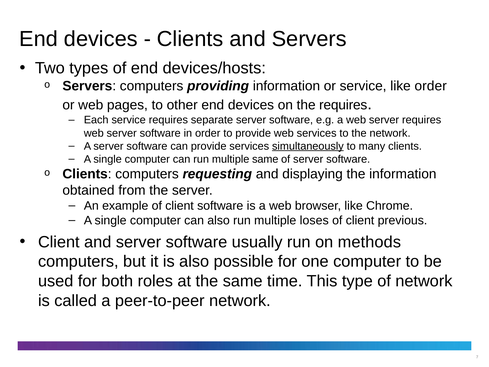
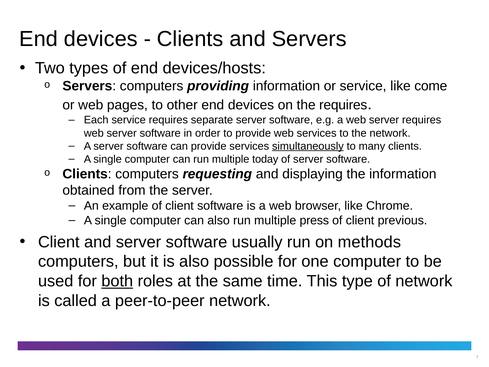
like order: order -> come (431, 86)
multiple same: same -> today (265, 159)
loses: loses -> press (314, 220)
both underline: none -> present (117, 281)
